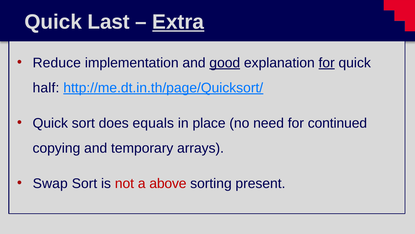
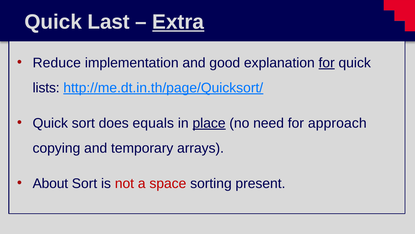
good underline: present -> none (225, 63)
half: half -> lists (46, 88)
place underline: none -> present (209, 123)
continued: continued -> approach (337, 123)
Swap: Swap -> About (50, 183)
above: above -> space (168, 183)
